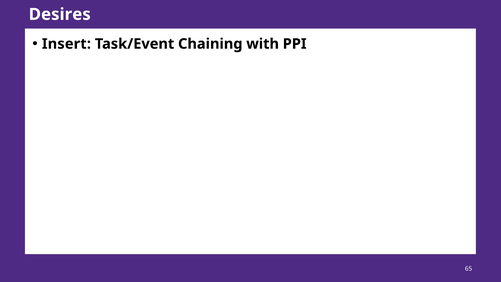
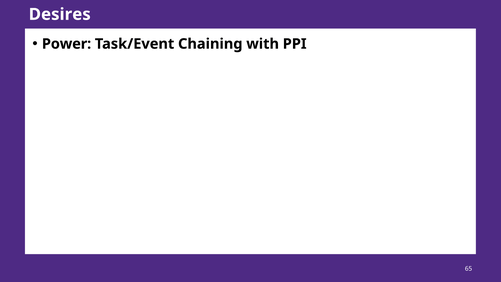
Insert: Insert -> Power (67, 44)
